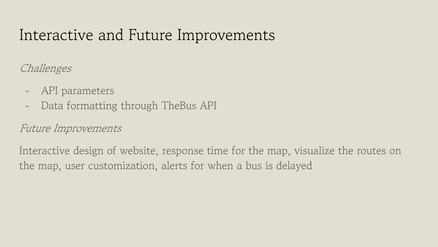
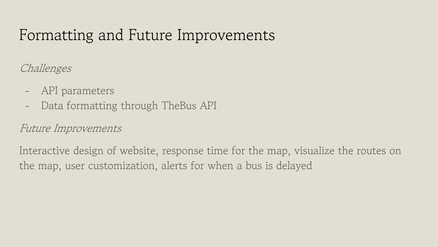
Interactive: Interactive -> Formatting (56, 36)
